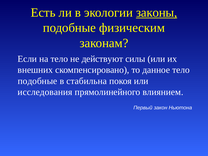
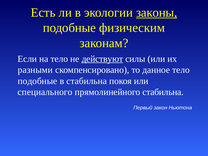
действуют underline: none -> present (102, 59)
внешних: внешних -> разными (35, 70)
исследования: исследования -> специального (45, 92)
прямолинейного влиянием: влиянием -> стабильна (163, 92)
